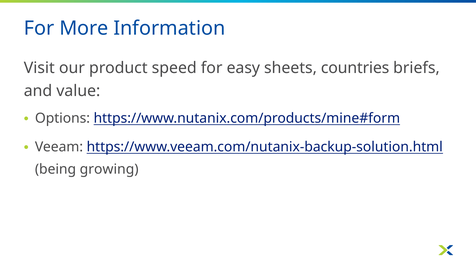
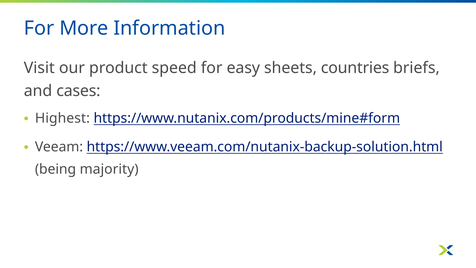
value: value -> cases (78, 91)
Options: Options -> Highest (62, 118)
growing: growing -> majority (109, 169)
